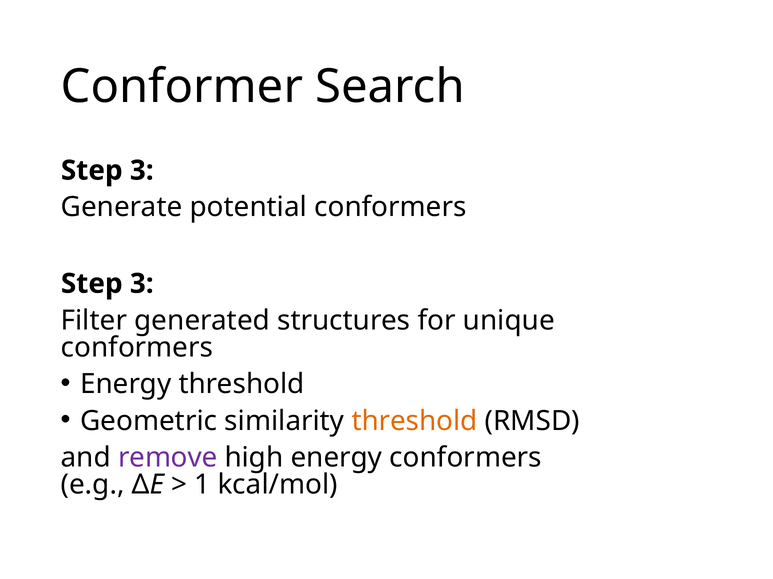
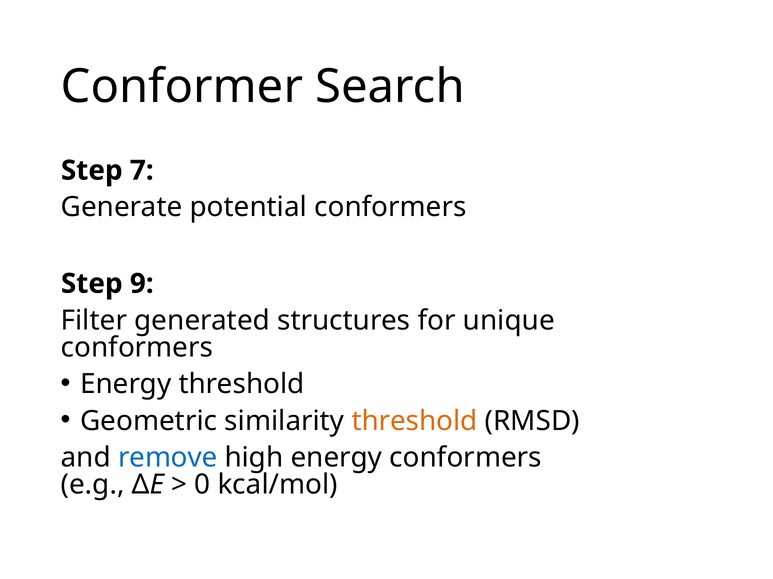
3: 3 -> 7 (142, 171)
3: 3 -> 9 (142, 284)
remove colour: purple -> blue (168, 458)
1: 1 -> 0 (202, 485)
